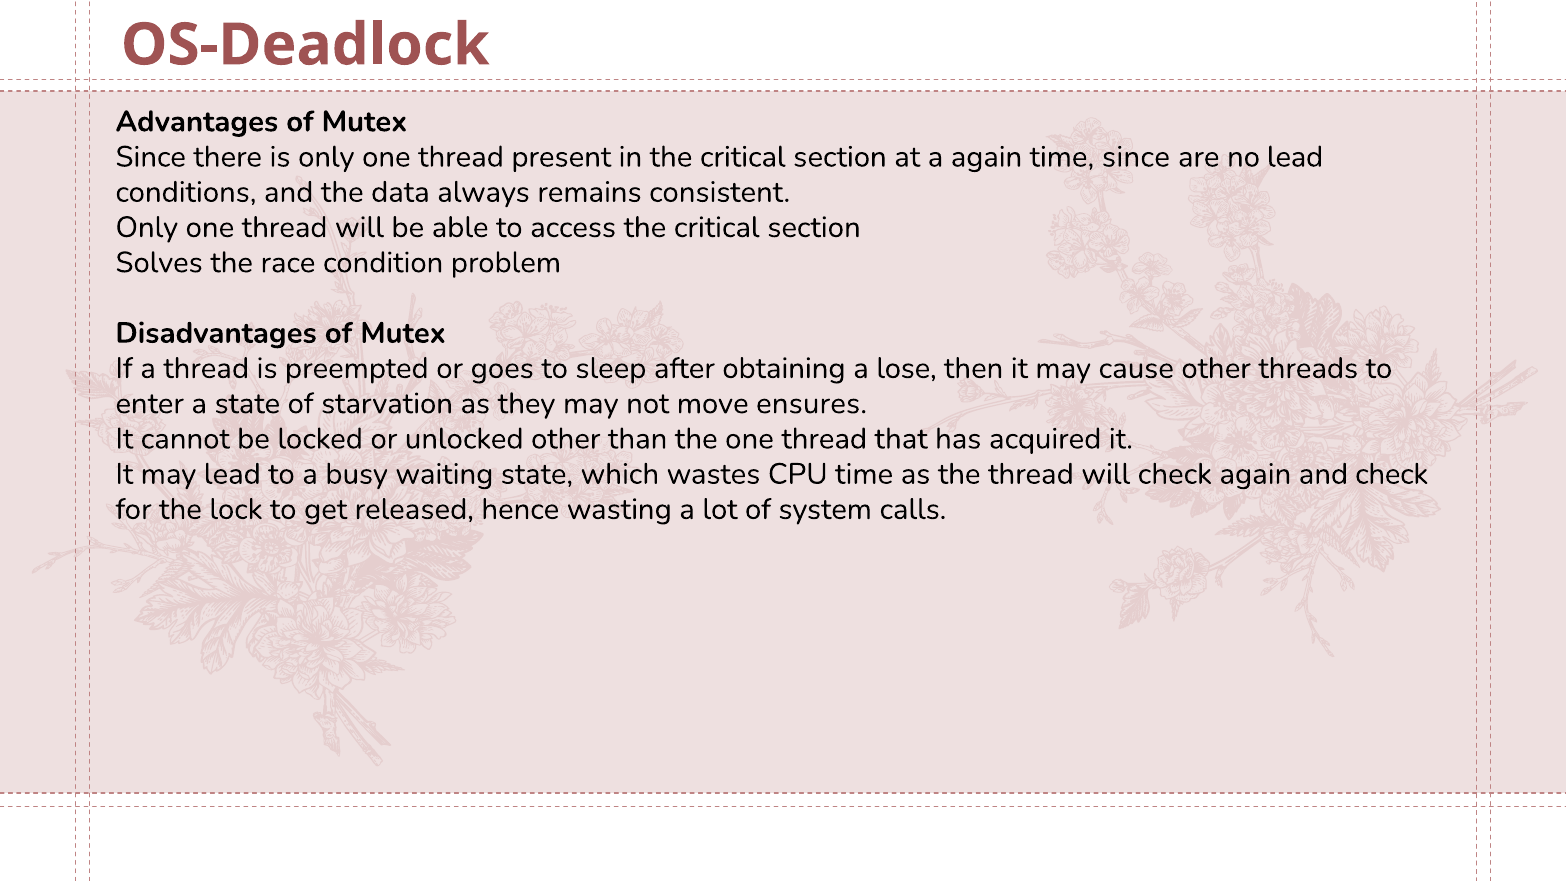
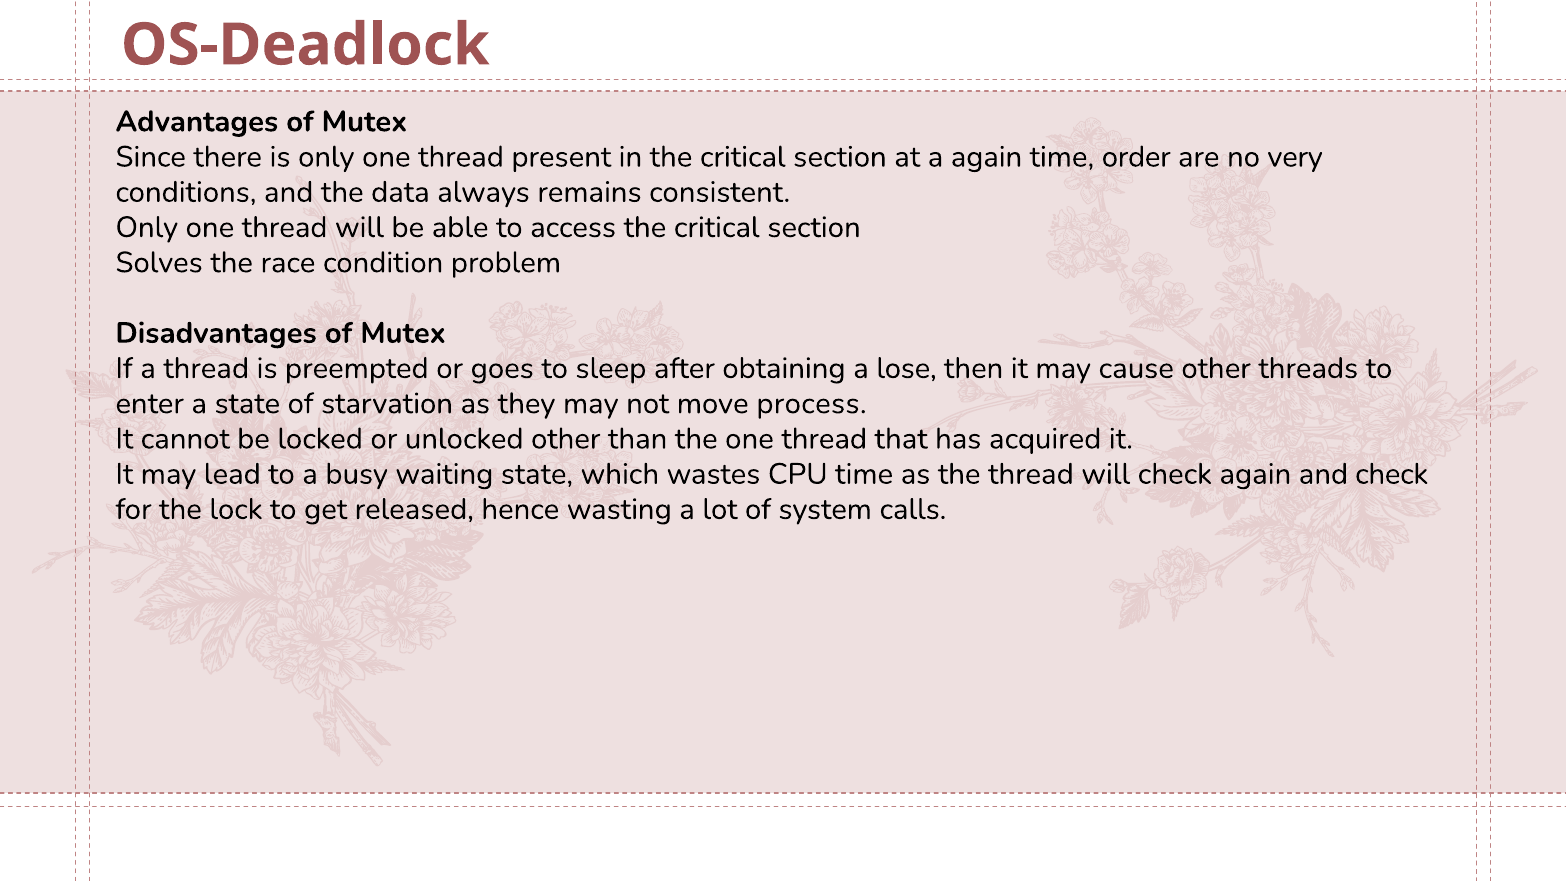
time since: since -> order (1136, 157)
no lead: lead -> very (1295, 157)
ensures: ensures -> process (811, 403)
